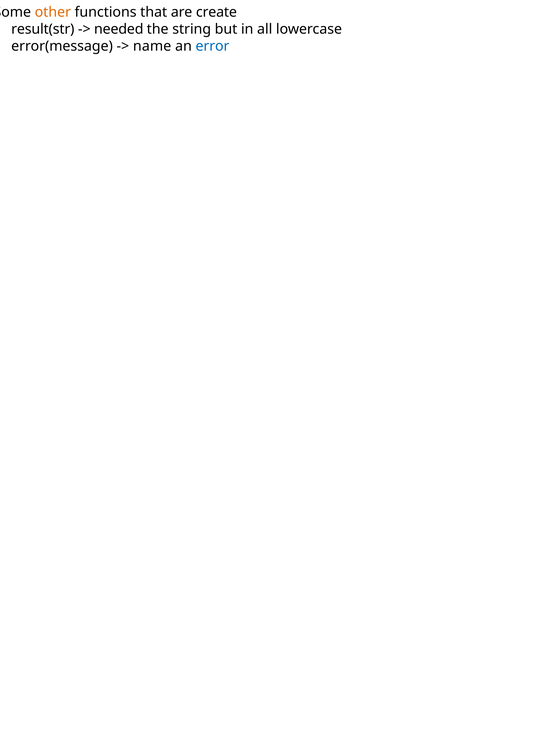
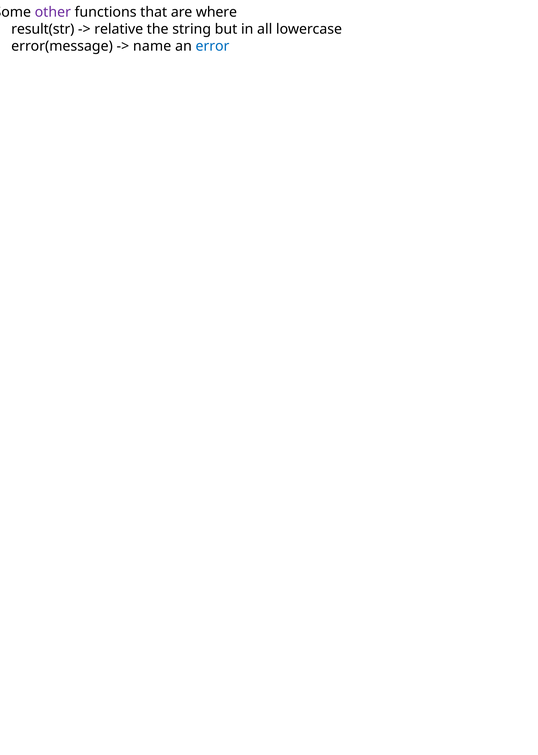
other colour: orange -> purple (53, 12)
create: create -> where (216, 12)
needed: needed -> relative (119, 29)
